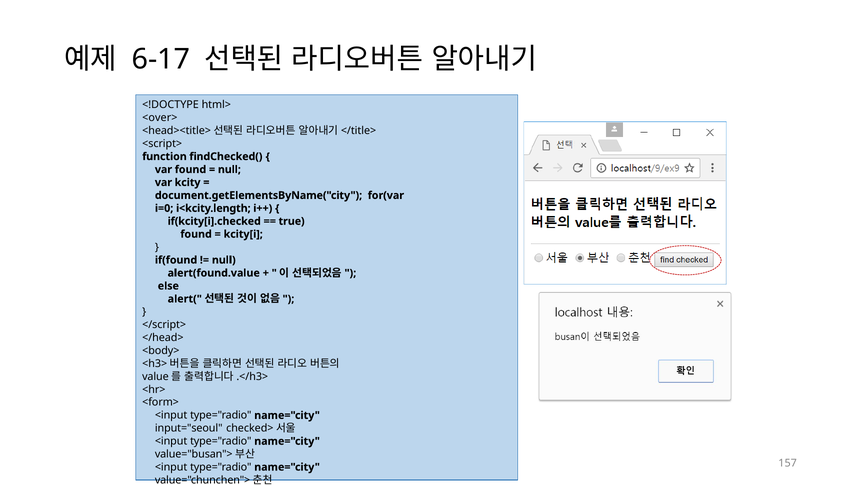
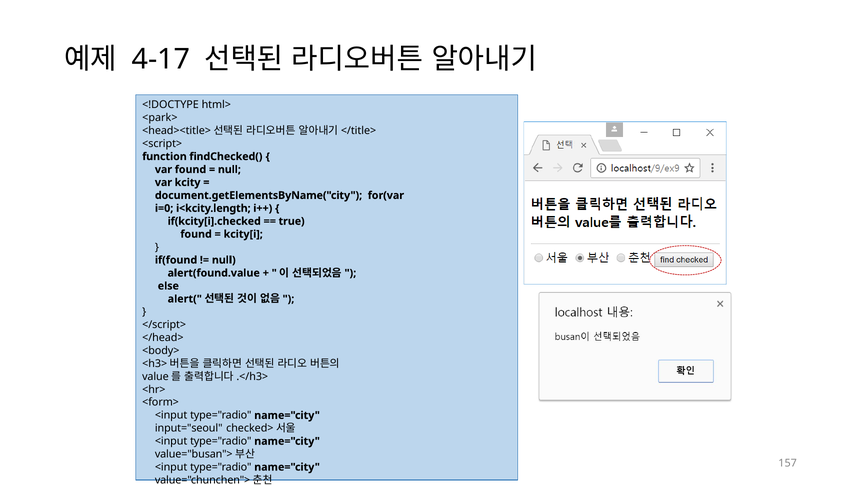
6-17: 6-17 -> 4-17 (161, 59)
<over>: <over> -> <park> (160, 118)
